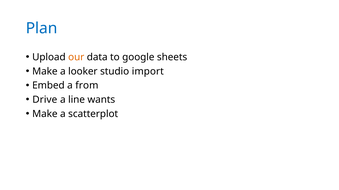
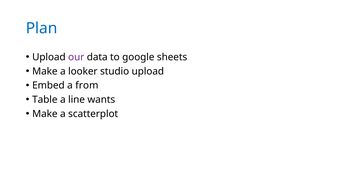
our colour: orange -> purple (76, 57)
studio import: import -> upload (148, 72)
Drive: Drive -> Table (45, 100)
